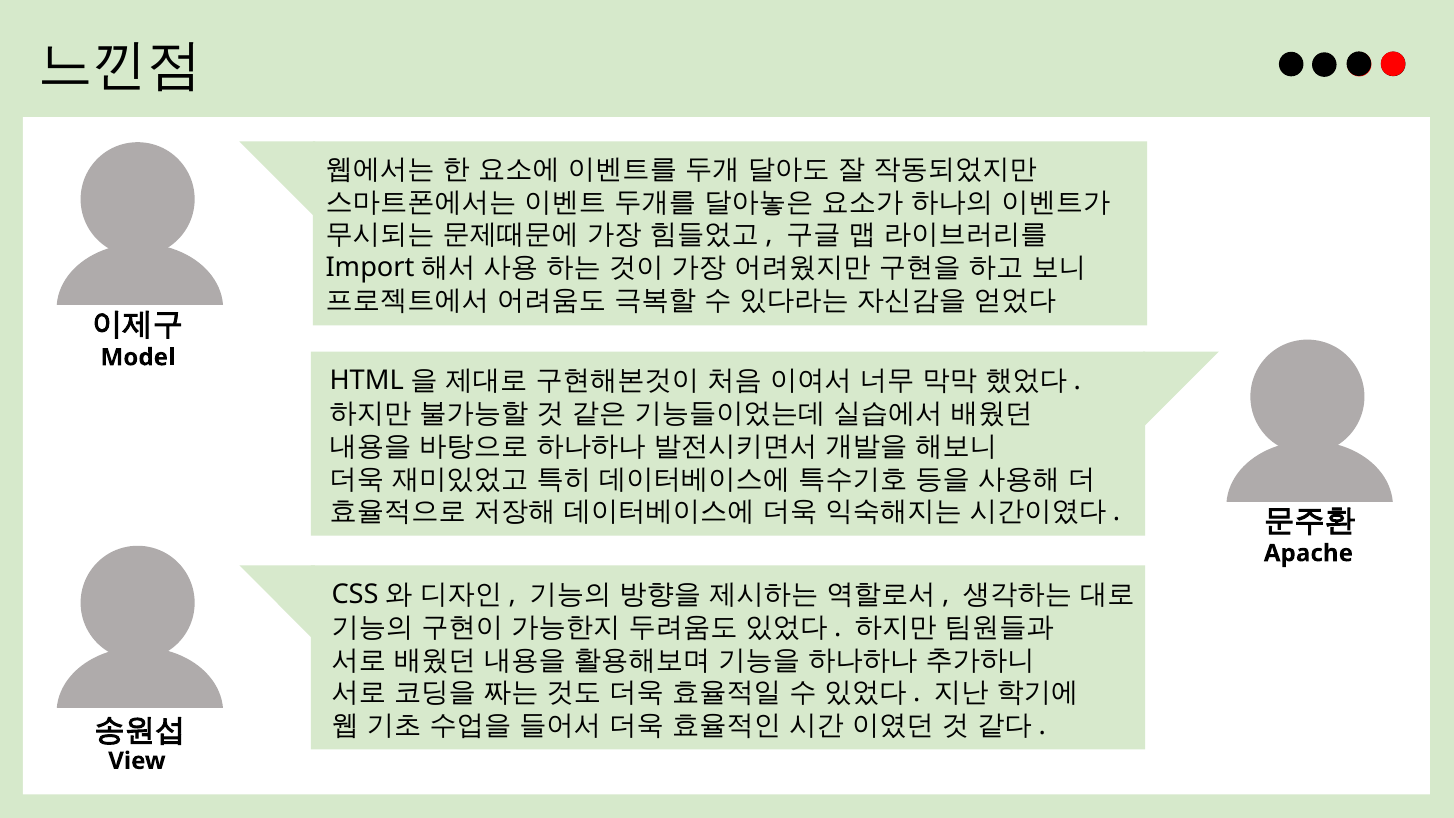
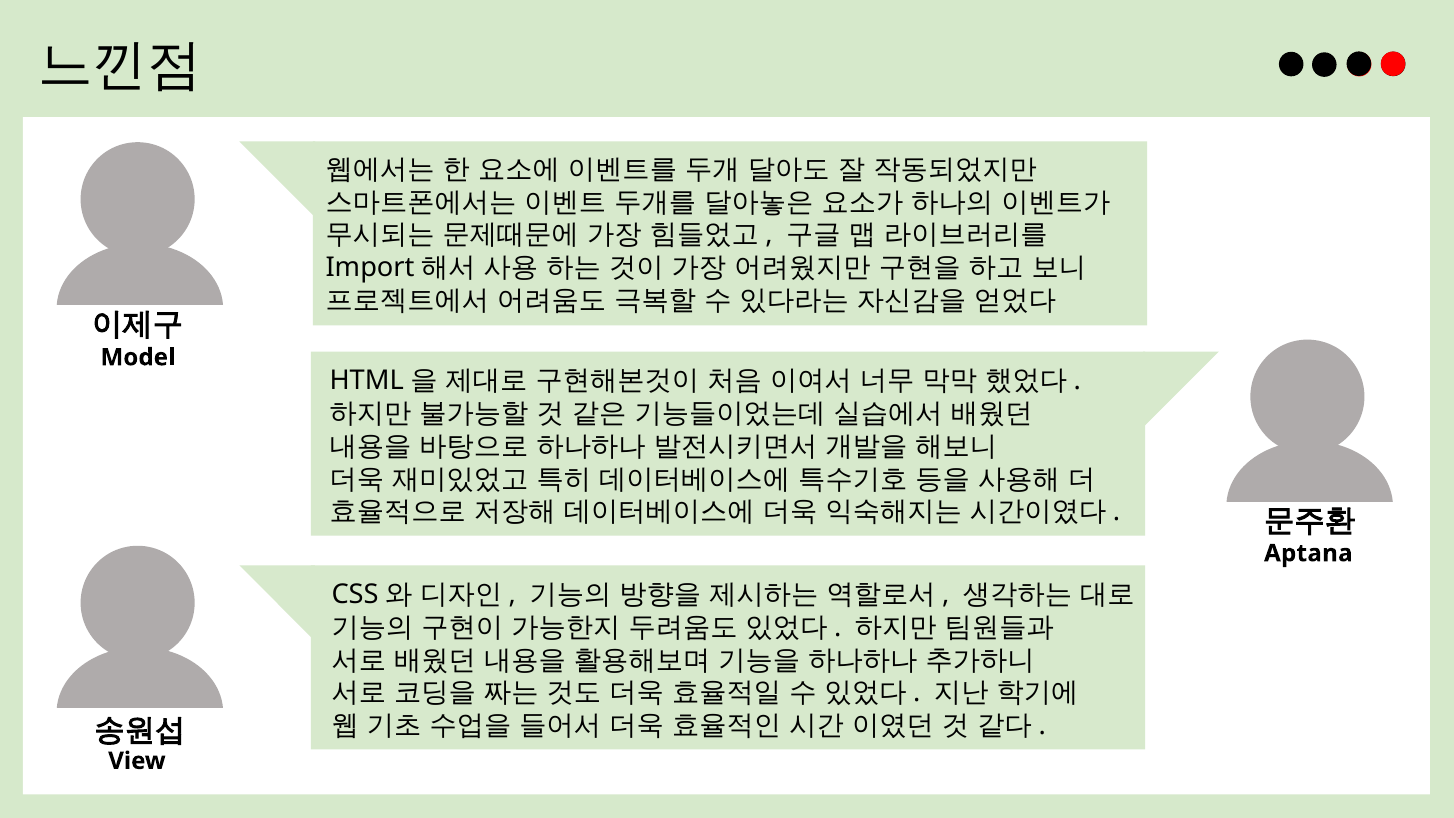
Apache: Apache -> Aptana (1308, 553)
